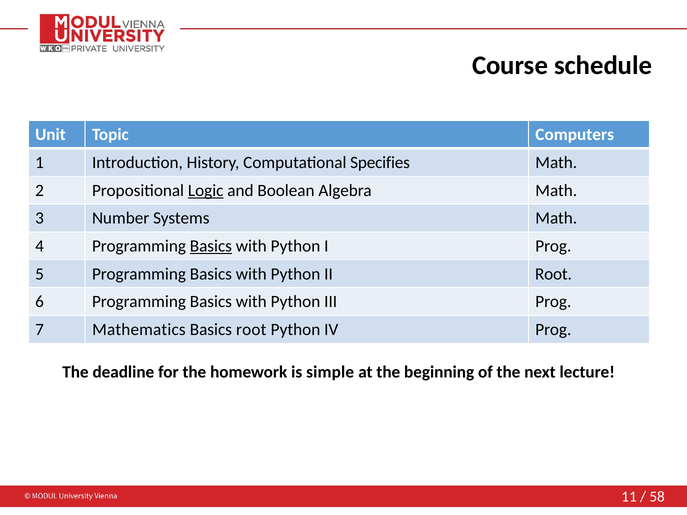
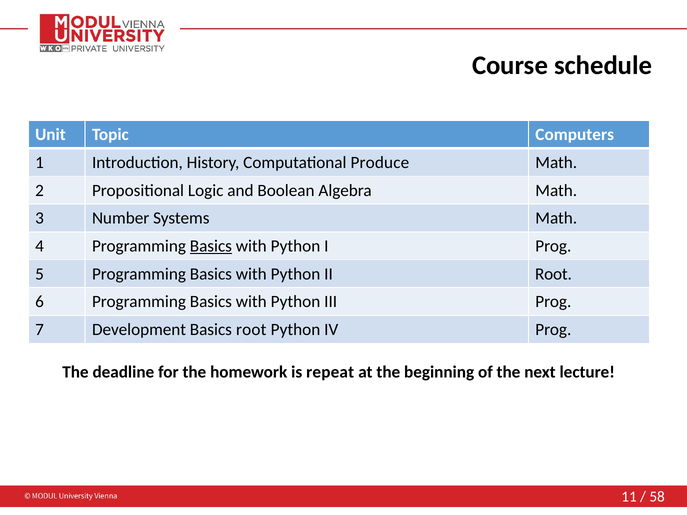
Specifies: Specifies -> Produce (380, 163)
Logic underline: present -> none (206, 190)
Mathematics: Mathematics -> Development (139, 330)
simple: simple -> repeat (330, 372)
